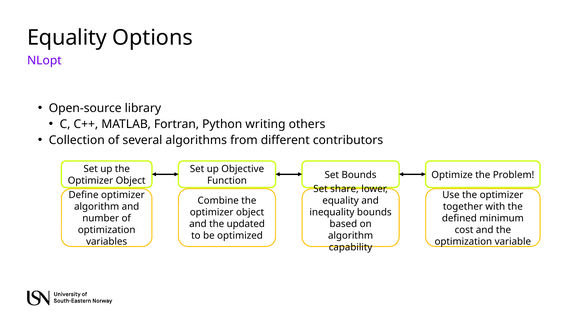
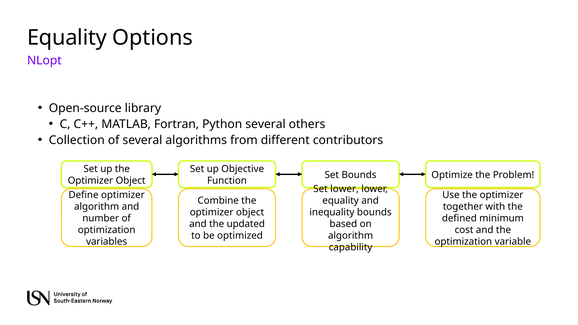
Python writing: writing -> several (266, 124)
Set share: share -> lower (344, 189)
